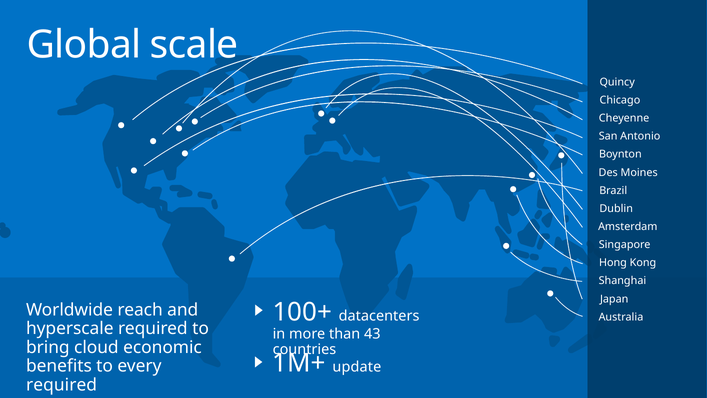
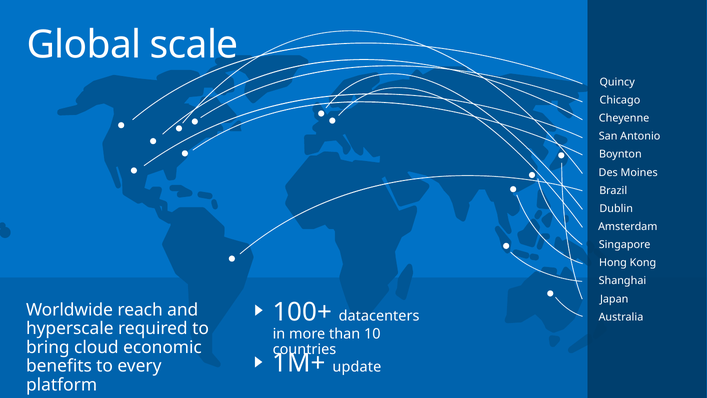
43: 43 -> 10 (372, 334)
required: required -> platform (62, 385)
